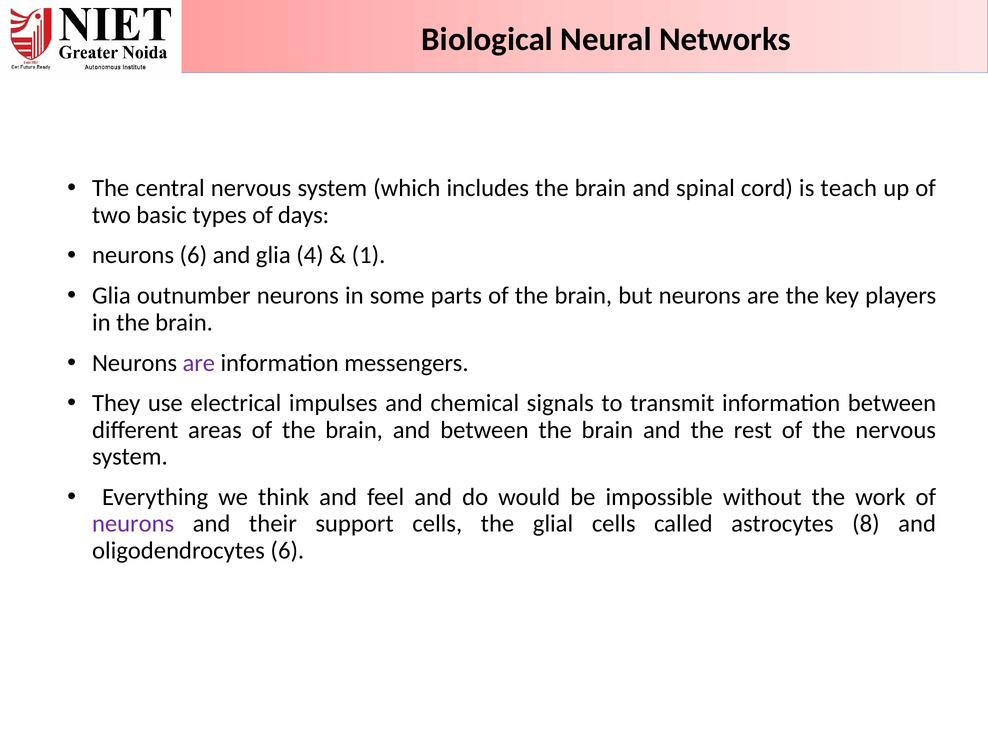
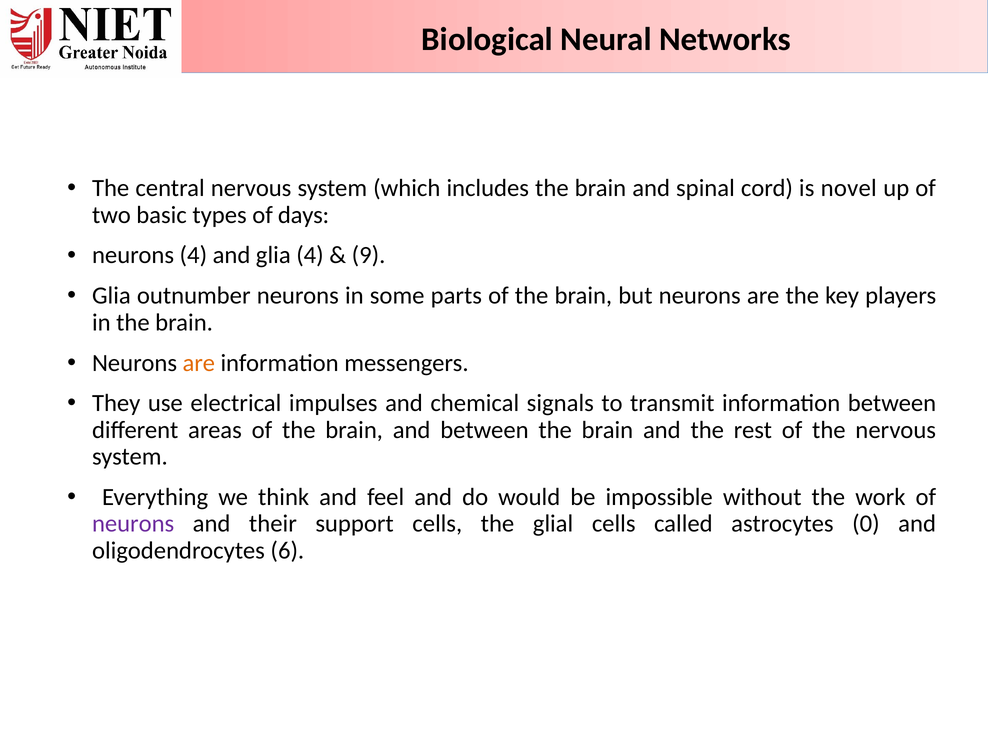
teach: teach -> novel (849, 188)
neurons 6: 6 -> 4 (193, 255)
1: 1 -> 9 (369, 255)
are colour: purple -> orange (199, 363)
8: 8 -> 0 (866, 524)
